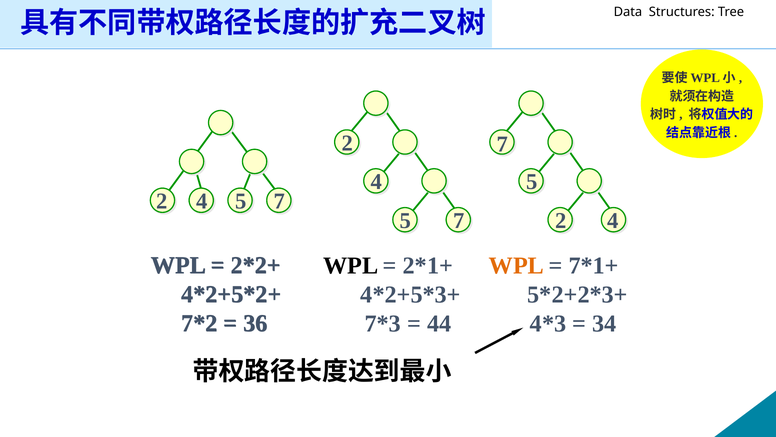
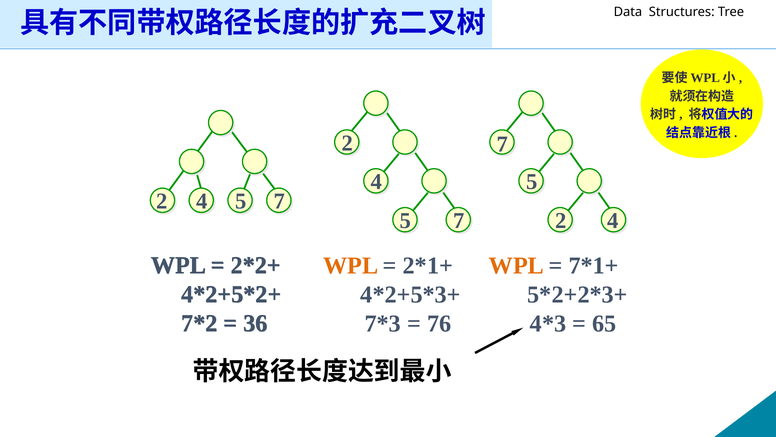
WPL colour: black -> orange (351, 265)
44: 44 -> 76 (439, 323)
34: 34 -> 65 (604, 323)
